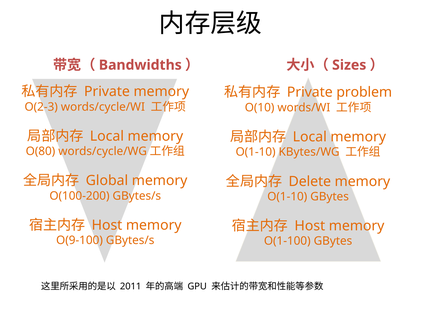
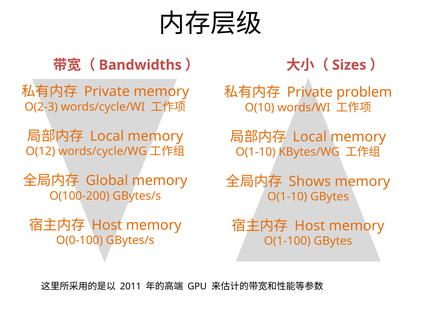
O(80: O(80 -> O(12 (40, 151)
Delete: Delete -> Shows (310, 181)
O(9-100: O(9-100 -> O(0-100 (79, 240)
